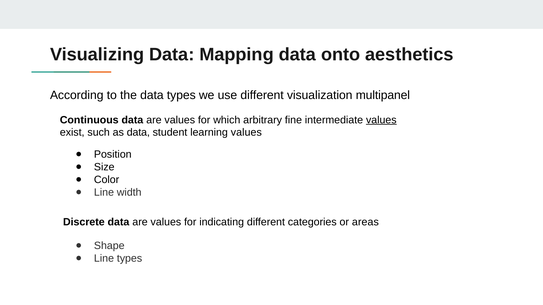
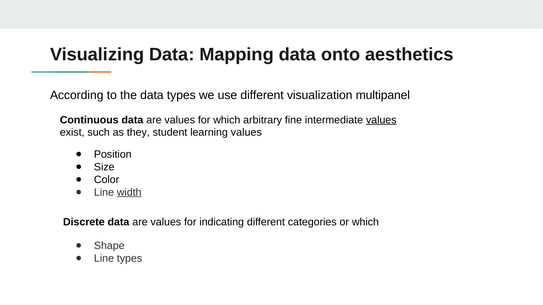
as data: data -> they (138, 133)
width underline: none -> present (129, 193)
or areas: areas -> which (365, 222)
